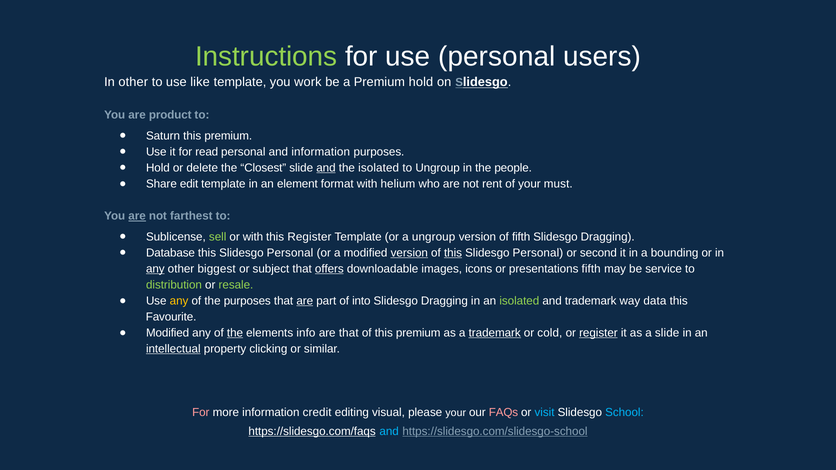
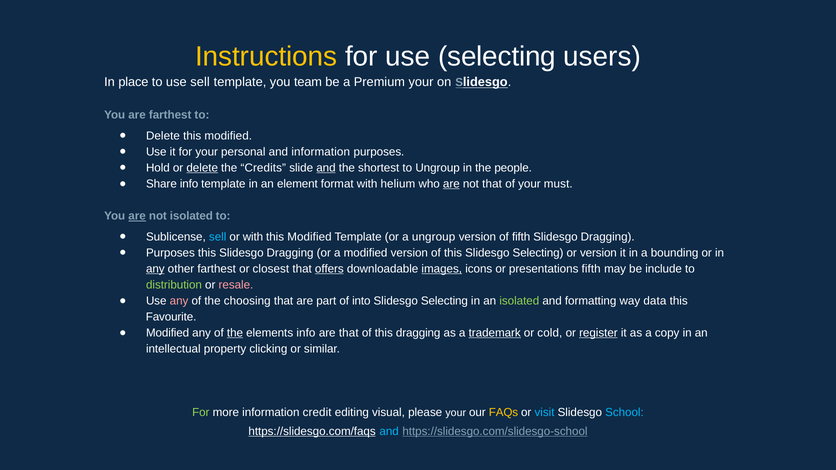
Instructions colour: light green -> yellow (266, 57)
use personal: personal -> selecting (497, 57)
In other: other -> place (133, 82)
use like: like -> sell (200, 82)
work: work -> team (308, 82)
Premium hold: hold -> your (421, 82)
are product: product -> farthest (170, 115)
Saturn: Saturn -> Delete (163, 136)
premium: premium -> modified (228, 136)
for read: read -> your (207, 152)
delete underline: none -> present (202, 168)
Closest: Closest -> Credits (263, 168)
the isolated: isolated -> shortest (379, 168)
Share edit: edit -> info (189, 184)
are underline: none -> present (451, 184)
not rent: rent -> that (492, 184)
not farthest: farthest -> isolated (191, 216)
sell colour: light green -> light blue (218, 237)
Register: Register -> Modified (309, 237)
Database: Database -> Purposes (170, 253)
Personal: Personal -> Dragging (290, 253)
version underline: present -> none (409, 253)
this underline: present -> none (453, 253)
Personal: Personal -> Selecting (538, 253)
or second: second -> version (598, 253)
other biggest: biggest -> farthest (217, 269)
subject: subject -> closest (271, 269)
images underline: none -> present (442, 269)
service: service -> include (664, 269)
resale colour: light green -> pink (236, 285)
any colour: yellow -> pink (179, 301)
the purposes: purposes -> choosing (247, 301)
are underline: present -> none (305, 301)
Dragging: Dragging -> Selecting (444, 301)
and trademark: trademark -> formatting (591, 301)
of this premium: premium -> dragging (418, 333)
a slide: slide -> copy (667, 333)
intellectual underline: present -> none (173, 349)
For colour: pink -> light green (201, 413)
FAQs colour: pink -> yellow (503, 413)
